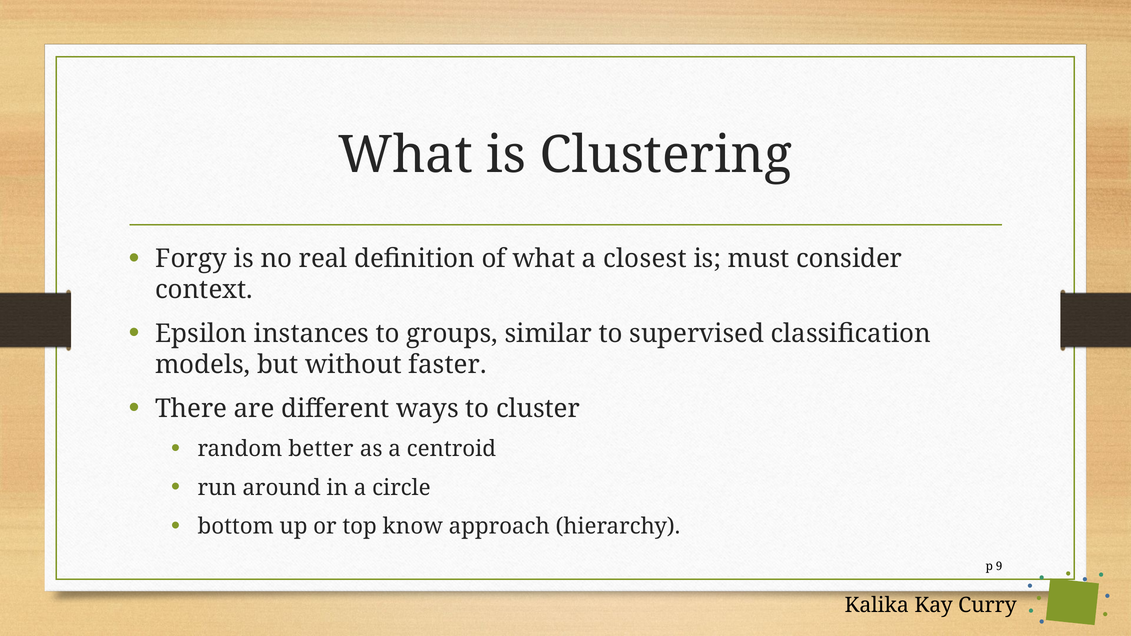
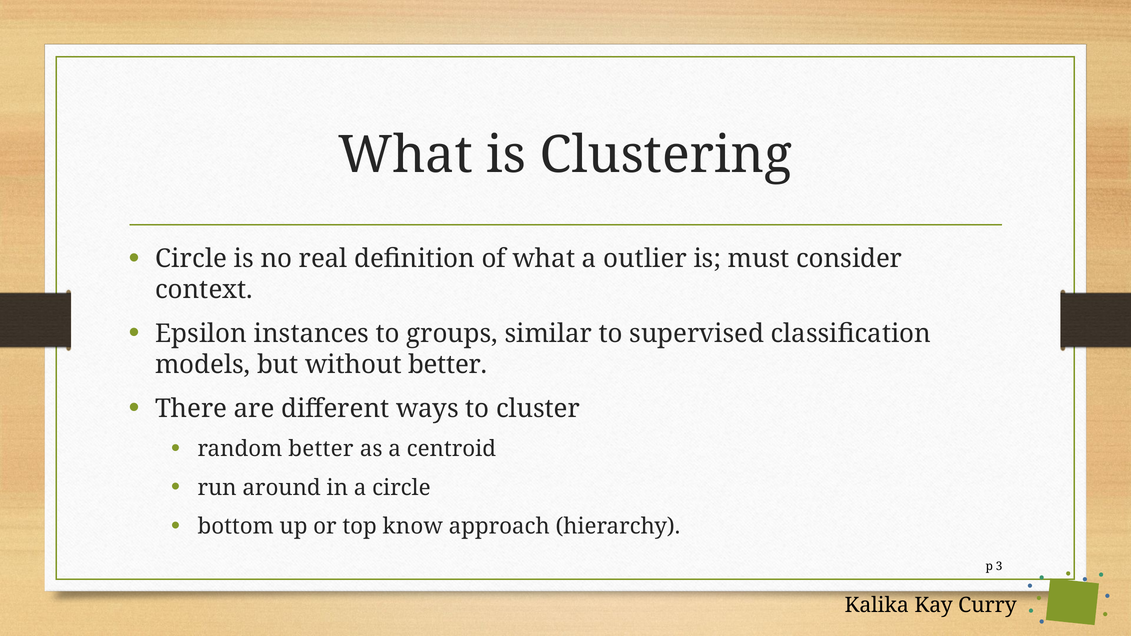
Forgy: Forgy -> Circle (191, 259)
closest: closest -> outlier (645, 259)
without faster: faster -> better (448, 365)
9: 9 -> 3 (999, 567)
